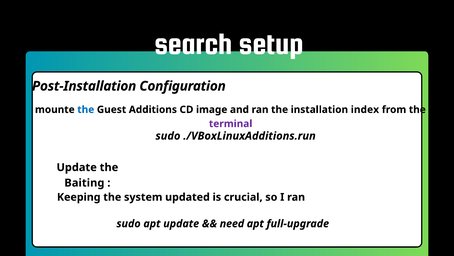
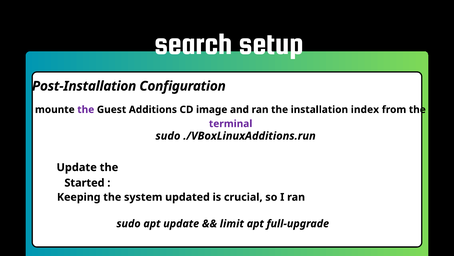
the colour: blue -> purple (86, 109)
Baiting: Baiting -> Started (84, 182)
need: need -> limit (232, 223)
